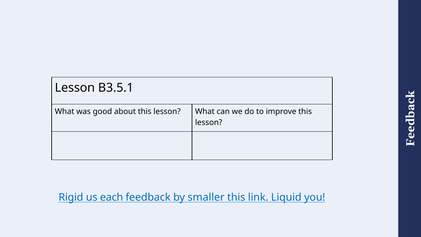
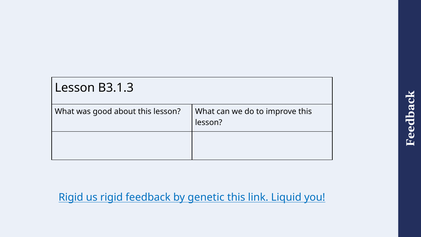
B3.5.1: B3.5.1 -> B3.1.3 (116, 88)
us each: each -> rigid (112, 197)
smaller: smaller -> genetic (206, 197)
